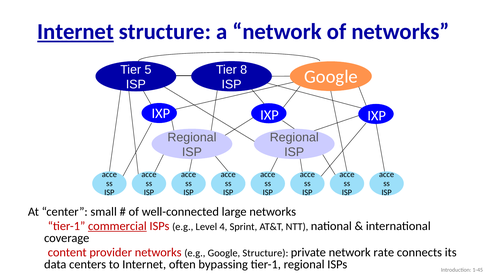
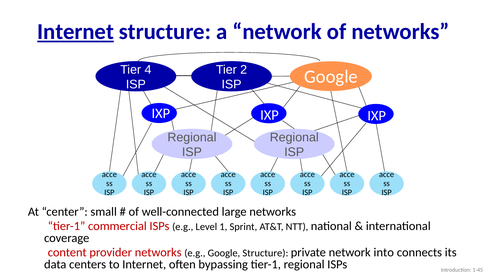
5: 5 -> 4 (148, 70)
8: 8 -> 2 (244, 70)
commercial underline: present -> none (117, 226)
4: 4 -> 1 (223, 227)
rate: rate -> into (384, 252)
